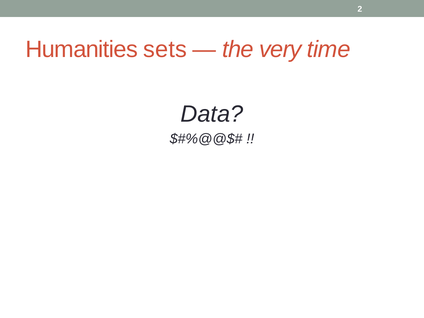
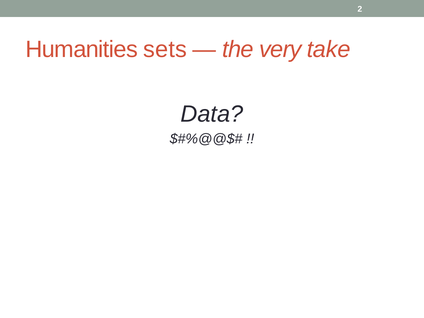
time: time -> take (329, 49)
